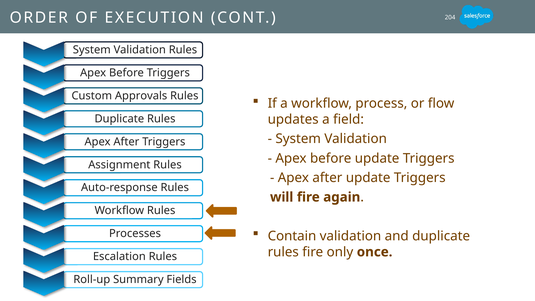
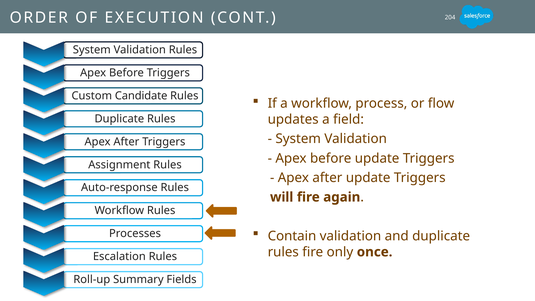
Approvals: Approvals -> Candidate (141, 96)
